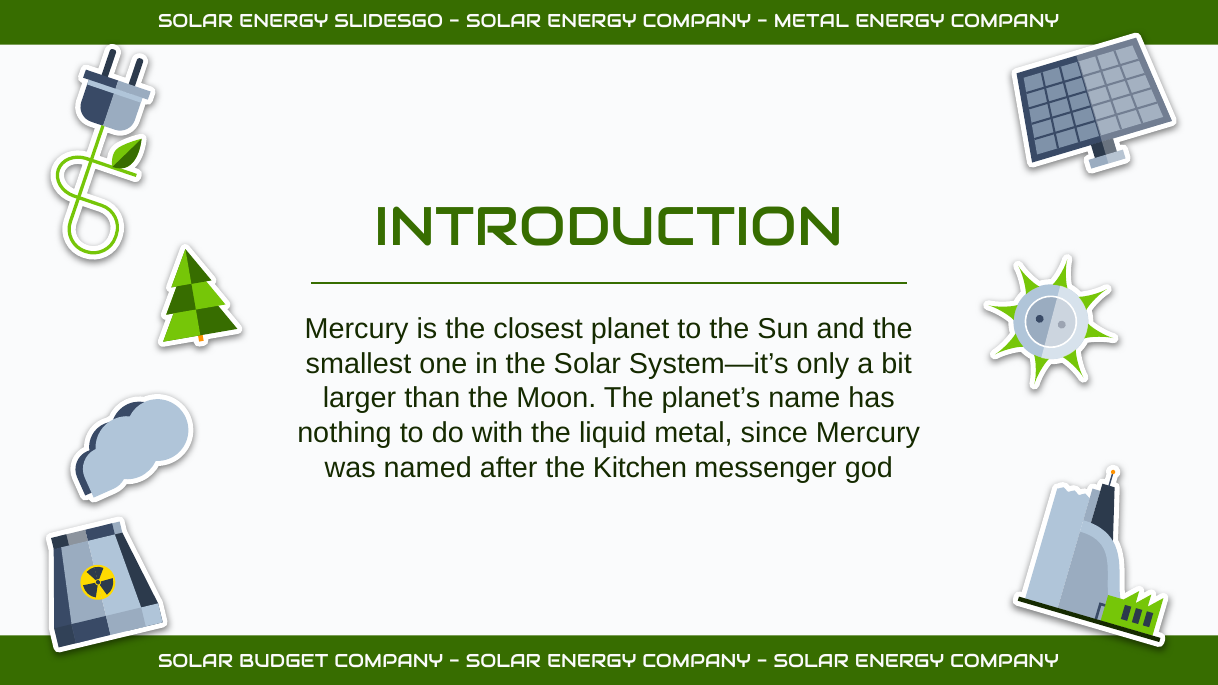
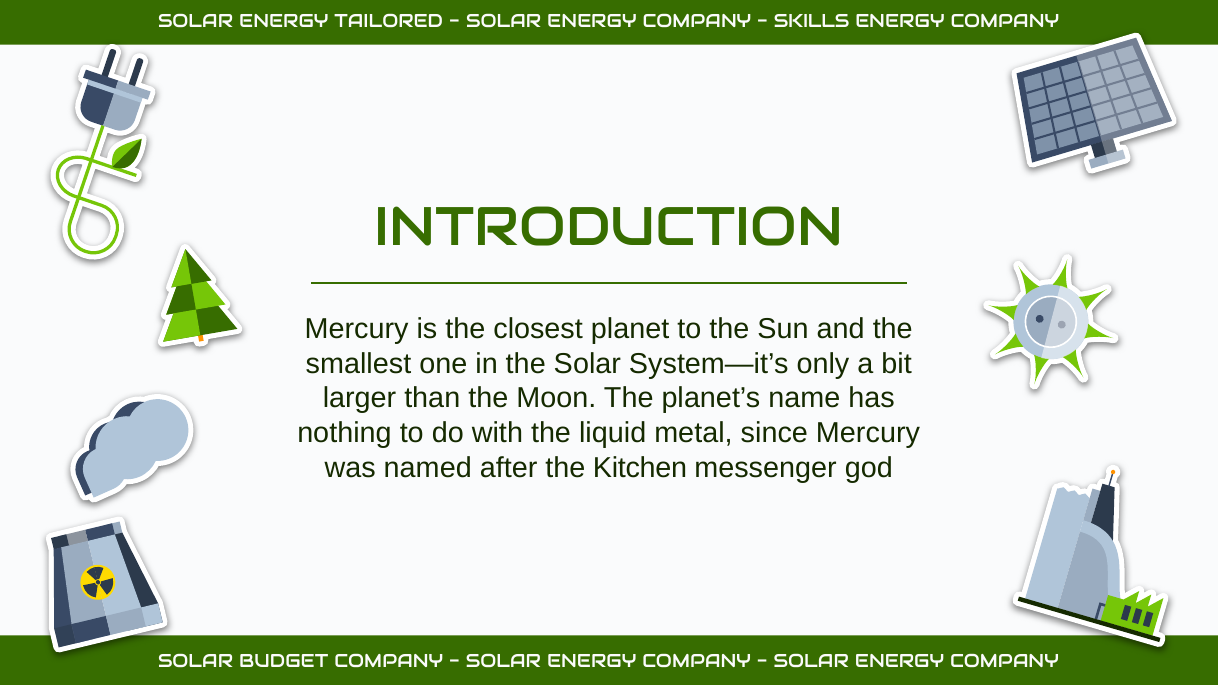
SLIDESGO: SLIDESGO -> TAILORED (389, 21)
METAL: METAL -> SKILLS (812, 21)
